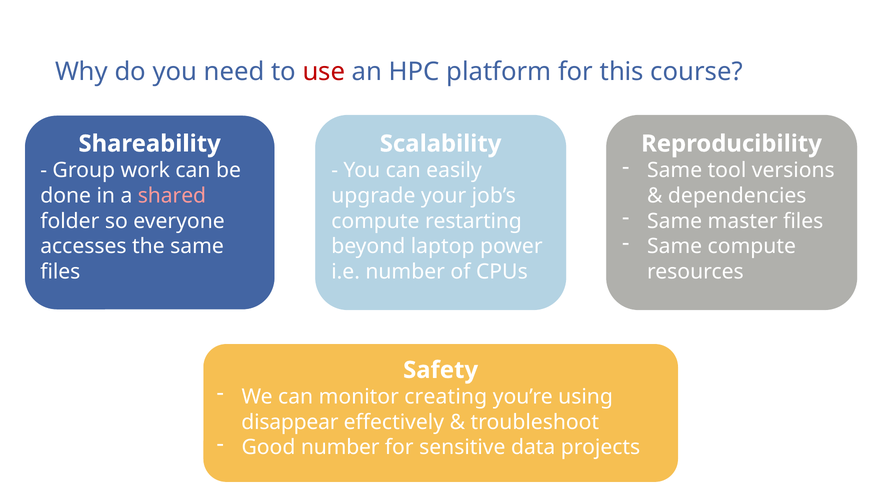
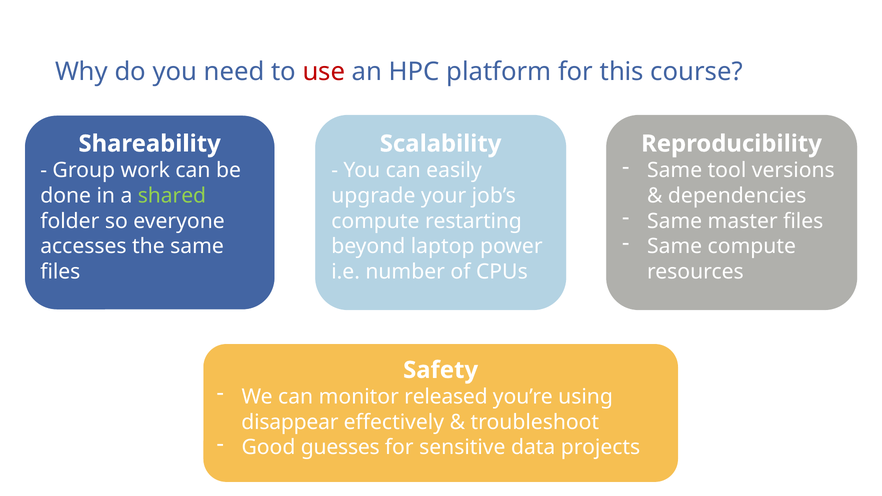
shared colour: pink -> light green (172, 196)
creating: creating -> released (446, 397)
Good number: number -> guesses (340, 448)
